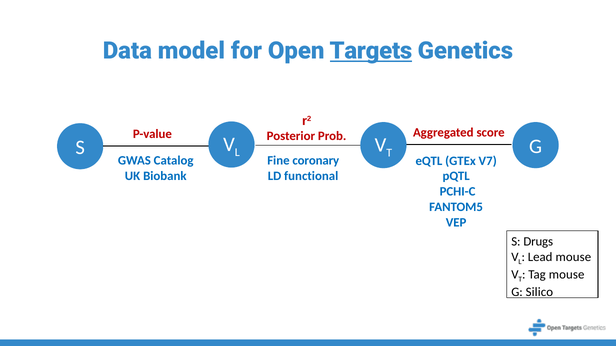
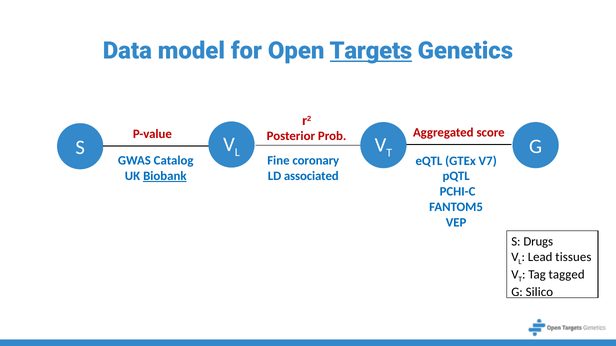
Biobank underline: none -> present (165, 176)
functional: functional -> associated (311, 176)
Lead mouse: mouse -> tissues (573, 257)
Tag mouse: mouse -> tagged (567, 275)
